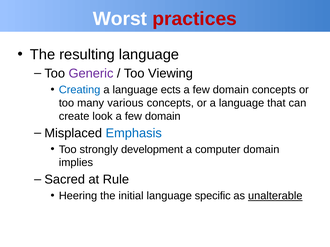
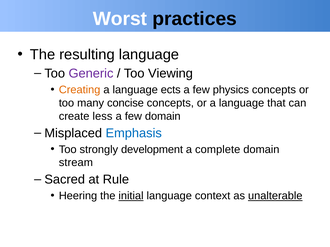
practices colour: red -> black (195, 19)
Creating colour: blue -> orange (80, 90)
domain: domain -> physics (231, 90)
various: various -> concise (125, 103)
look: look -> less (102, 116)
computer: computer -> complete (218, 150)
implies: implies -> stream (76, 163)
initial underline: none -> present (131, 196)
specific: specific -> context (213, 196)
